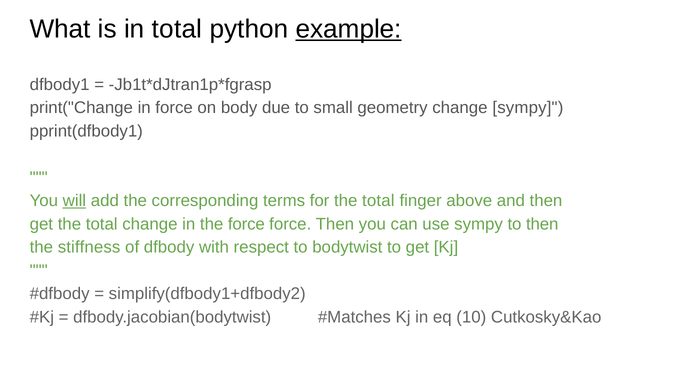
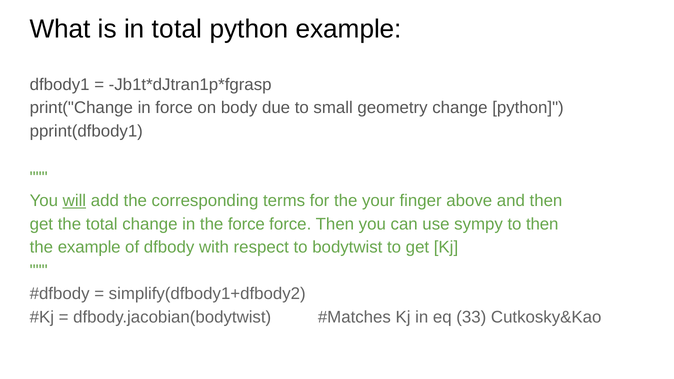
example underline: present -> none (349, 29)
change sympy: sympy -> python (528, 108)
for the total: total -> your (378, 201)
the stiffness: stiffness -> example (89, 247)
10: 10 -> 33 (471, 317)
